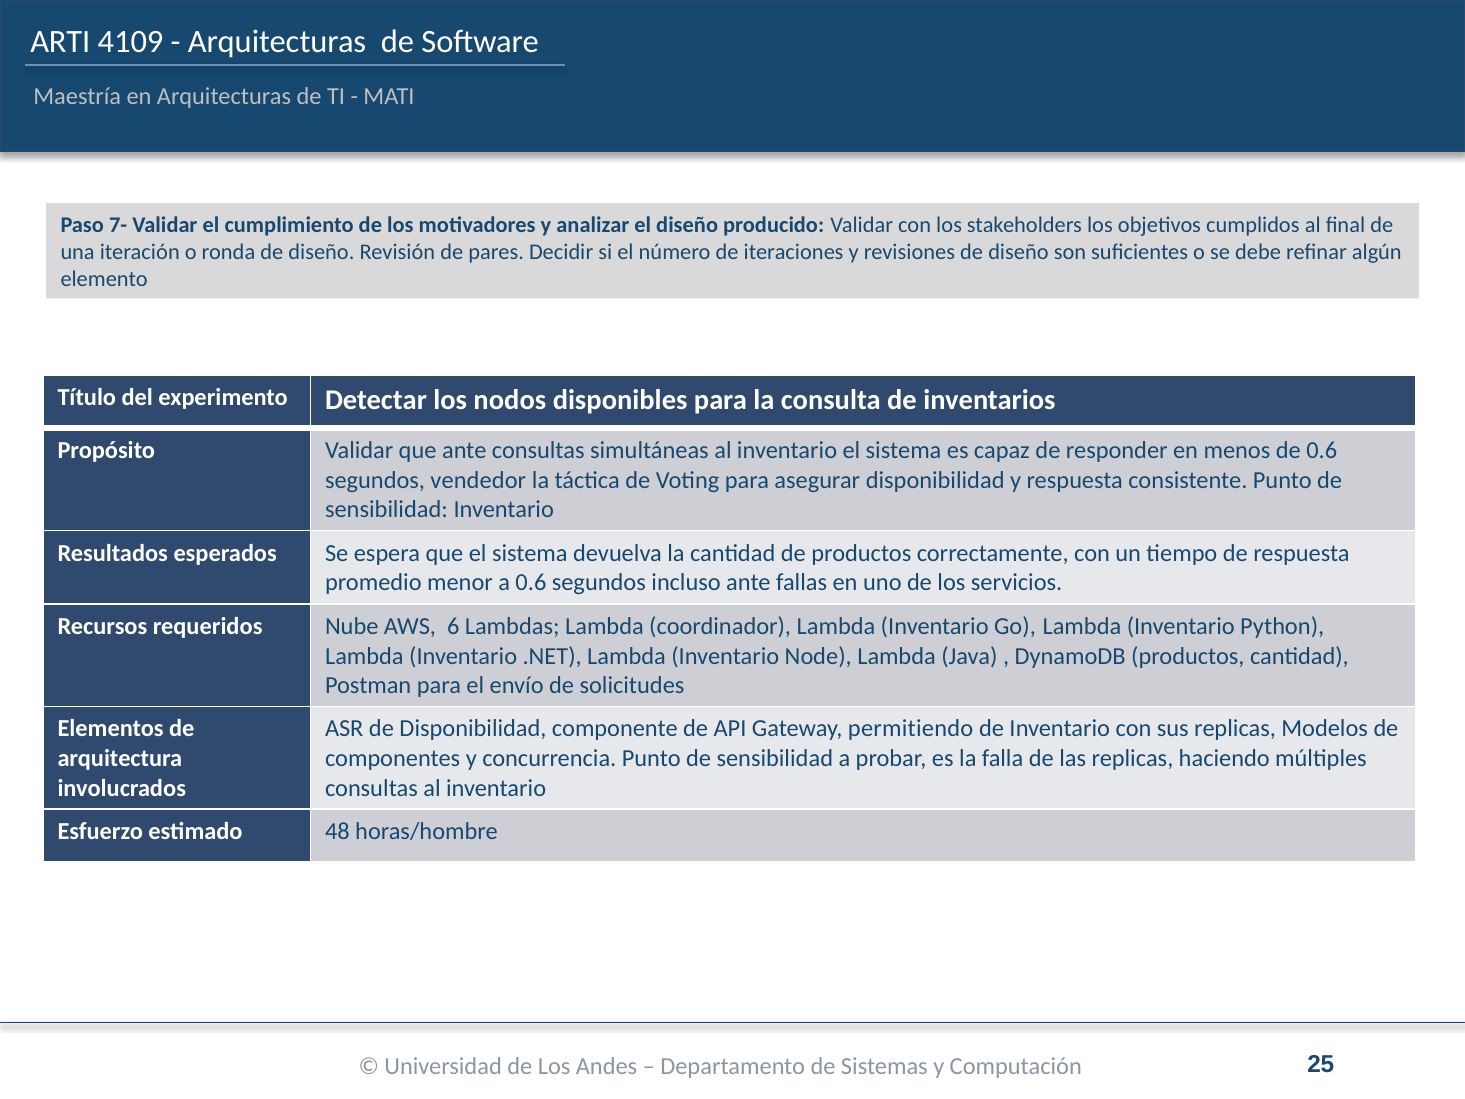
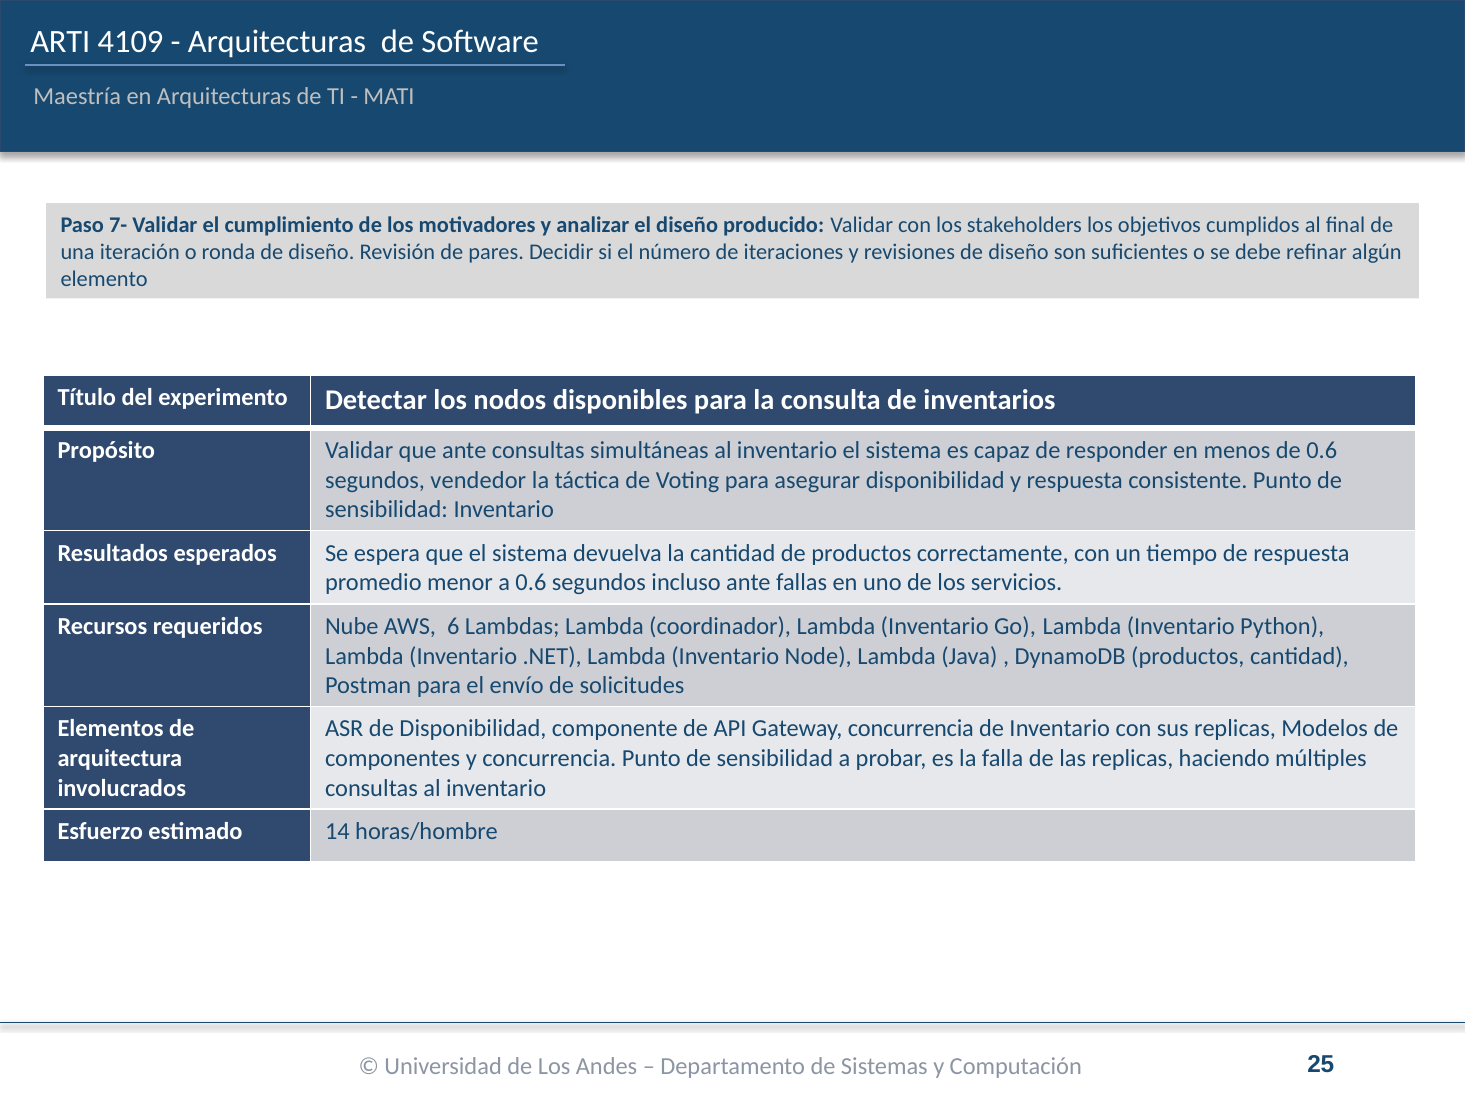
Gateway permitiendo: permitiendo -> concurrencia (911, 729)
48: 48 -> 14 (337, 831)
